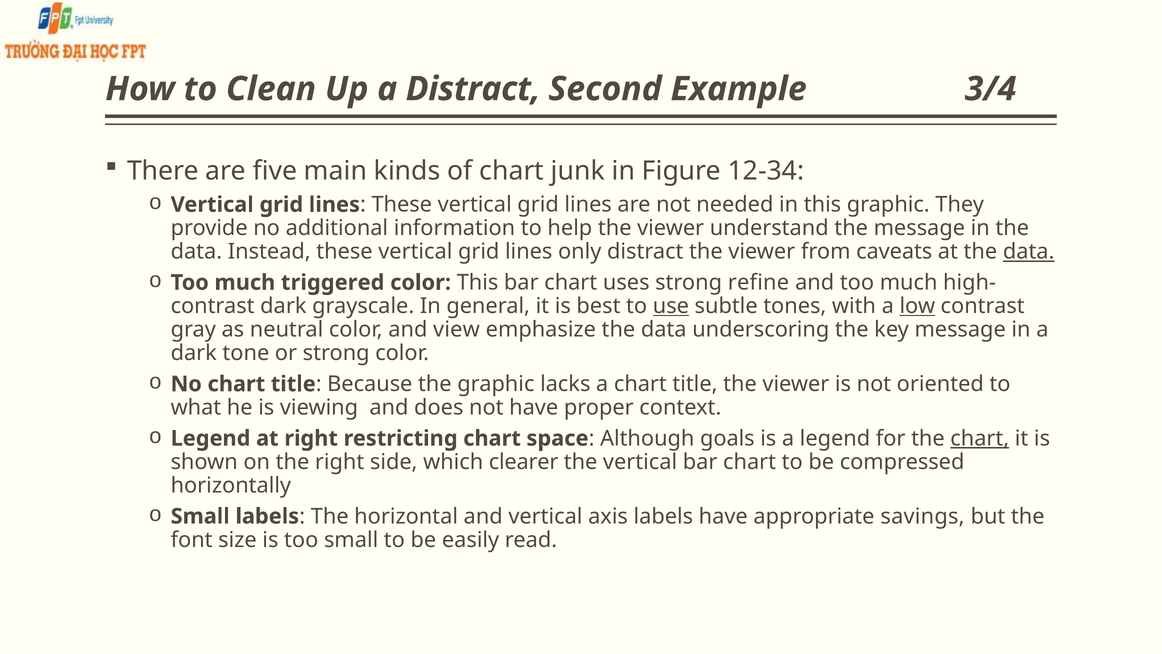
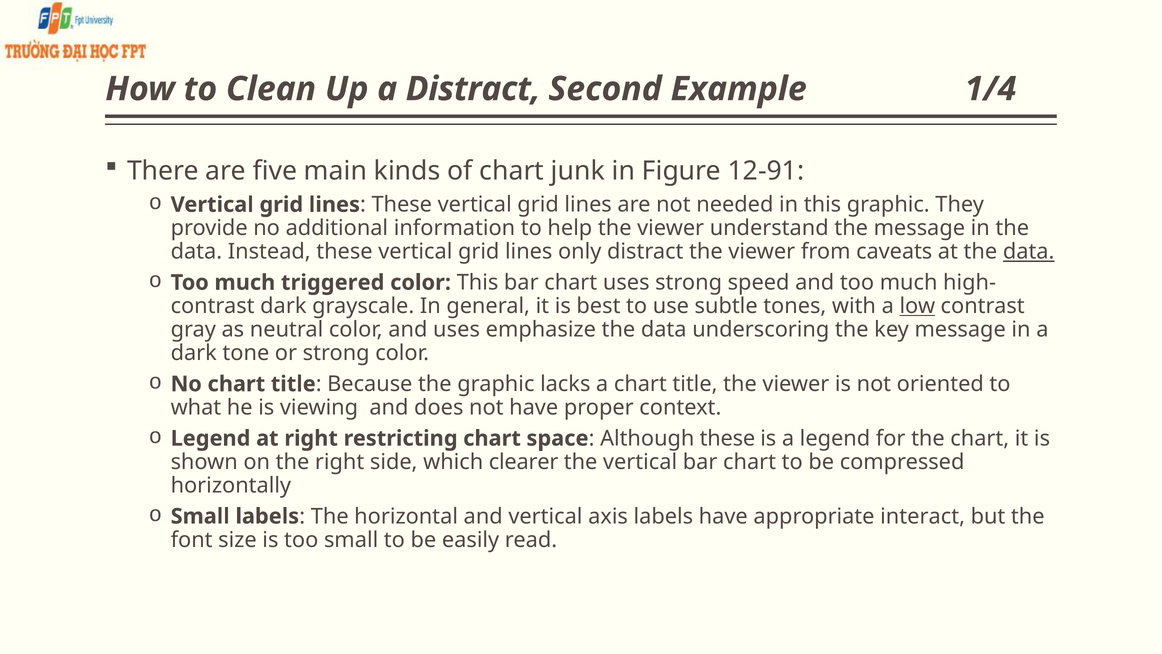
3/4: 3/4 -> 1/4 (991, 89)
12-34: 12-34 -> 12-91 (766, 171)
refine: refine -> speed (759, 282)
use underline: present -> none (671, 306)
and view: view -> uses (457, 330)
Although goals: goals -> these (727, 438)
chart underline: present -> none (980, 438)
savings: savings -> interact (923, 516)
